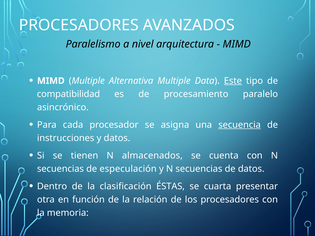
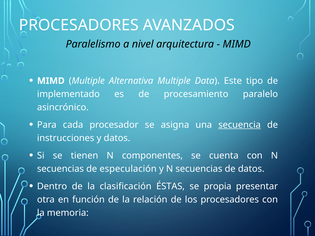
Este underline: present -> none (233, 81)
compatibilidad: compatibilidad -> implementado (68, 94)
almacenados: almacenados -> componentes (152, 156)
cuarta: cuarta -> propia (218, 187)
